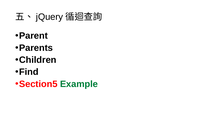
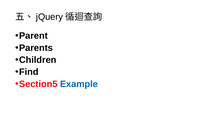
Example colour: green -> blue (79, 84)
